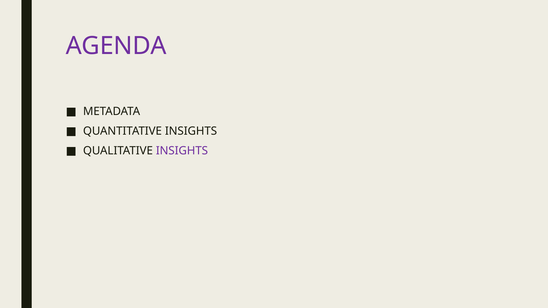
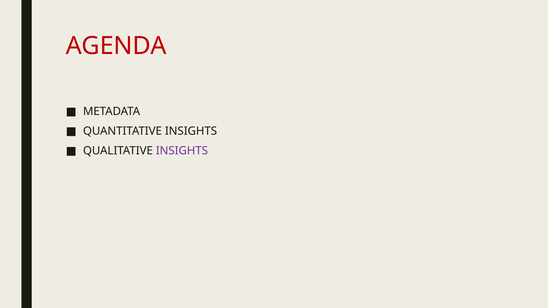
AGENDA colour: purple -> red (116, 46)
